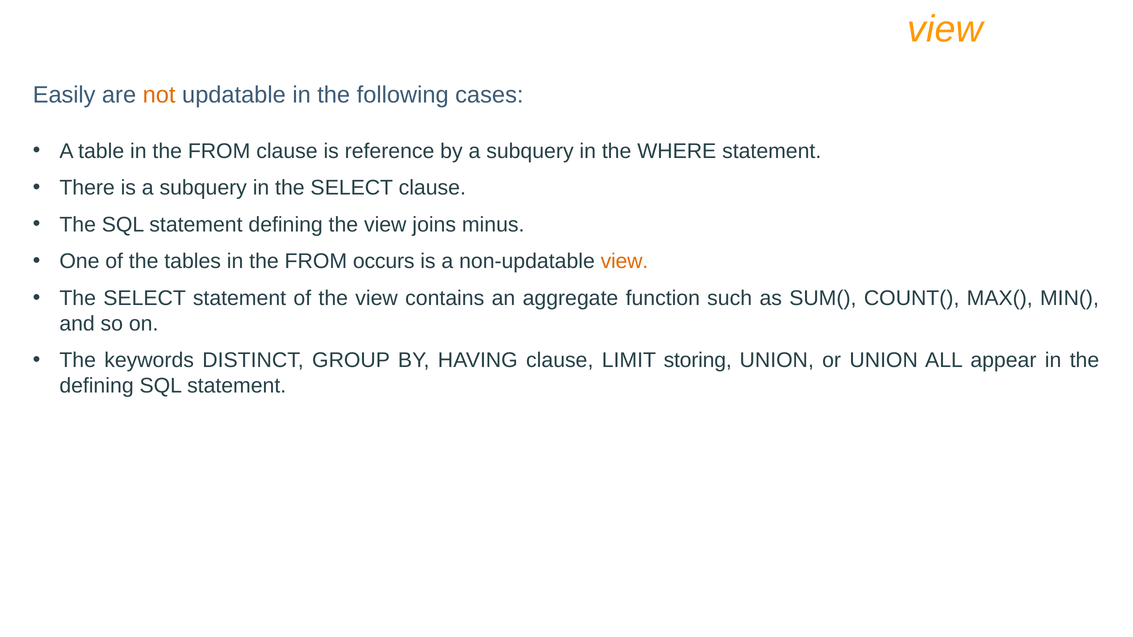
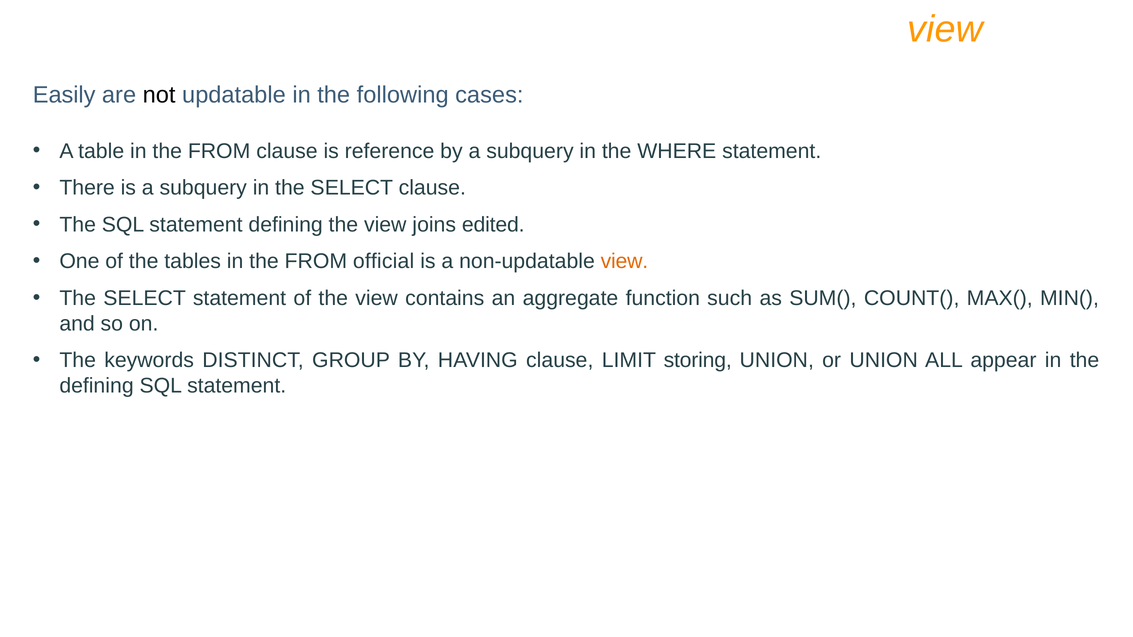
not colour: orange -> black (159, 95)
minus: minus -> edited (493, 225)
occurs: occurs -> official (384, 261)
